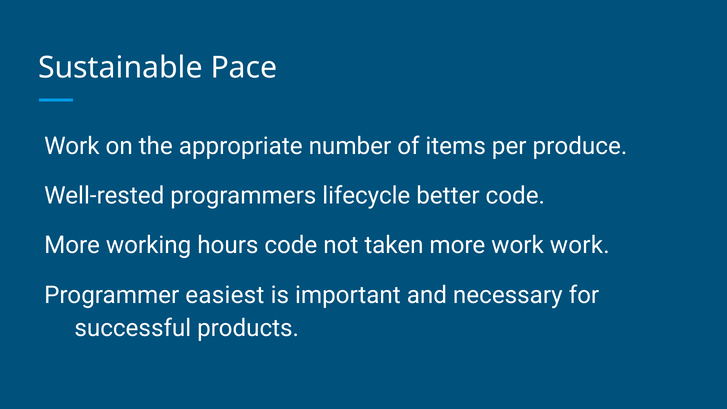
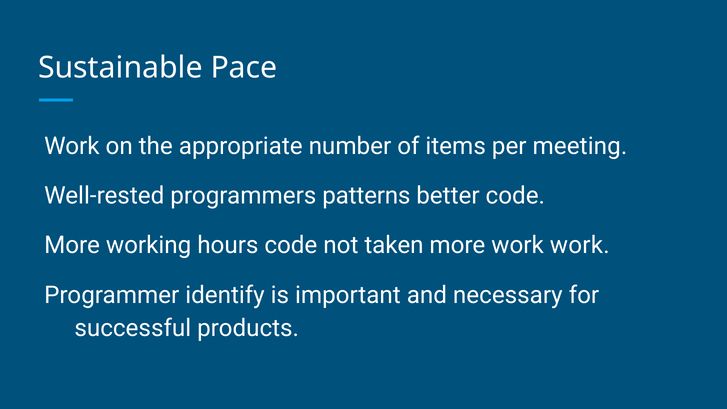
produce: produce -> meeting (580, 146)
lifecycle: lifecycle -> patterns (366, 196)
easiest: easiest -> identify (225, 295)
